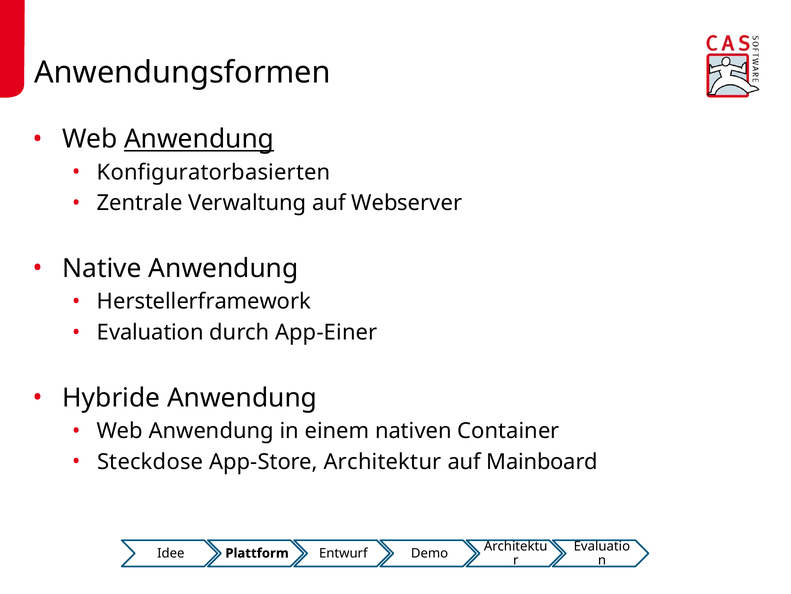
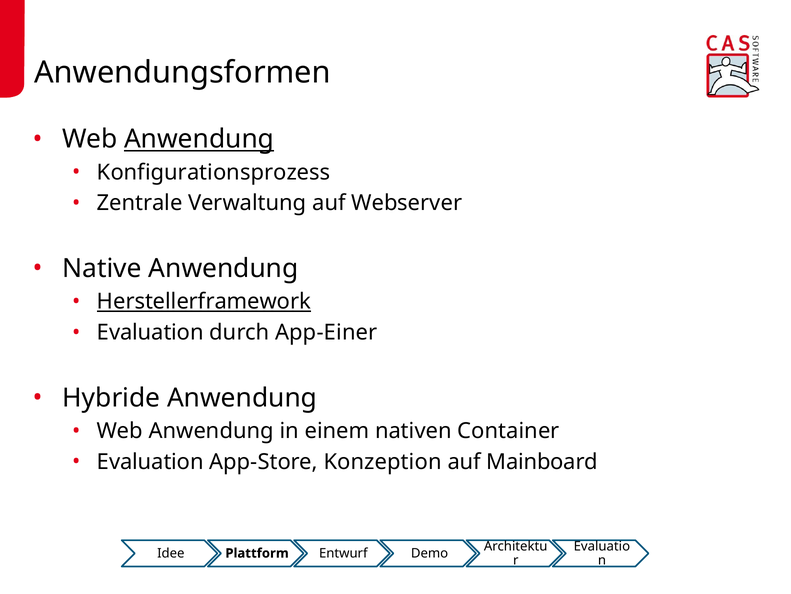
Konfiguratorbasierten: Konfiguratorbasierten -> Konfigurationsprozess (214, 172)
Herstellerframework underline: none -> present (204, 301)
Steckdose: Steckdose -> Evaluation (150, 461)
Architektur: Architektur -> Konzeption (383, 461)
